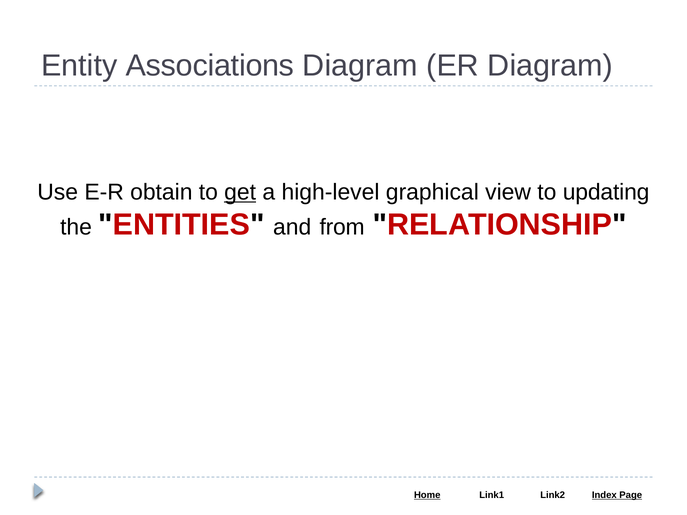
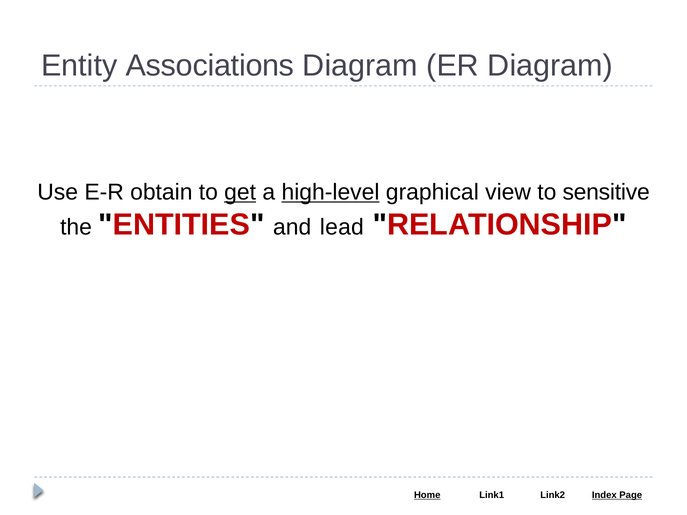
high-level underline: none -> present (331, 192)
updating: updating -> sensitive (606, 192)
from: from -> lead (342, 227)
